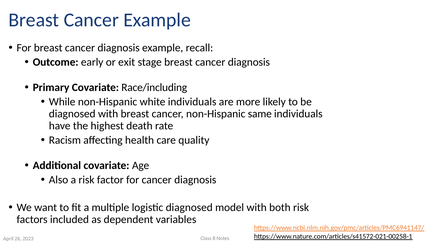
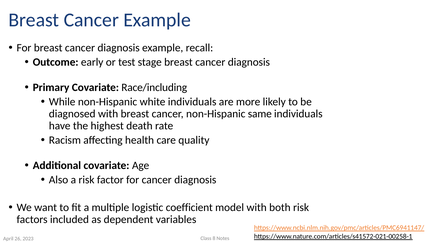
exit: exit -> test (127, 62)
logistic diagnosed: diagnosed -> coefficient (189, 207)
